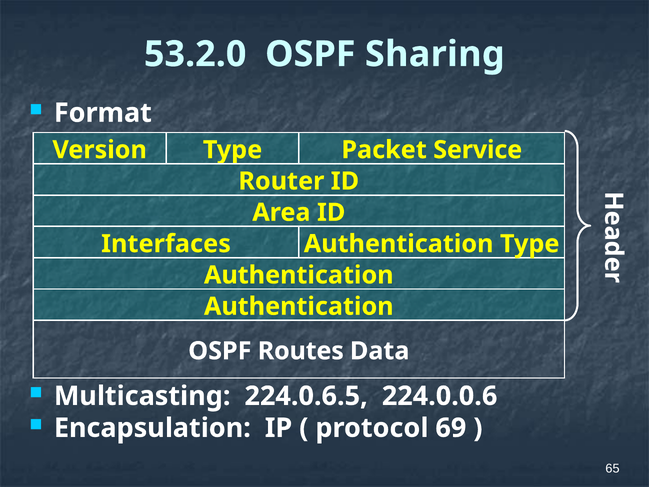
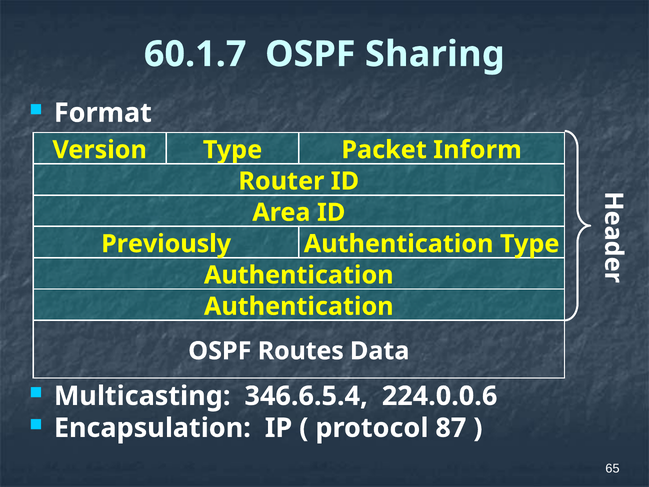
53.2.0: 53.2.0 -> 60.1.7 (195, 54)
Service: Service -> Inform (477, 150)
Interfaces: Interfaces -> Previously (166, 244)
224.0.6.5: 224.0.6.5 -> 346.6.5.4 (306, 396)
69: 69 -> 87 (451, 428)
